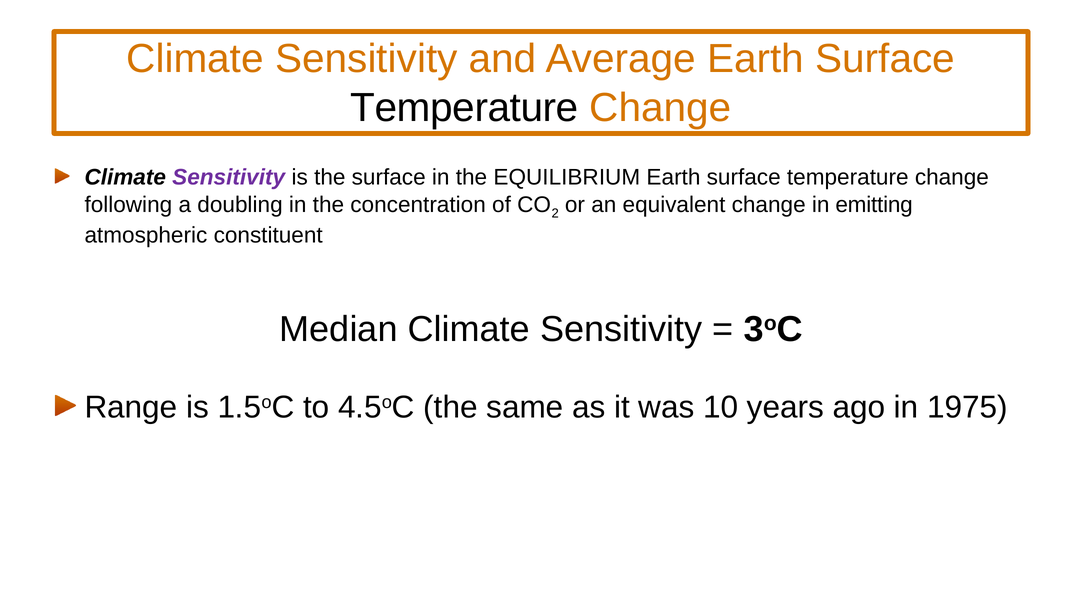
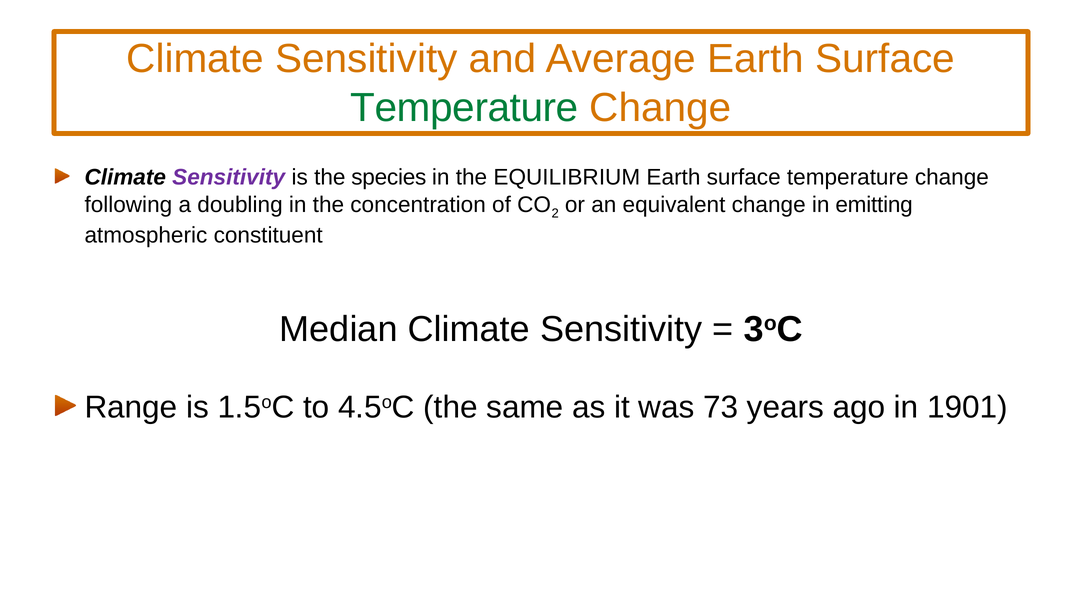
Temperature colour: black -> green (464, 108)
the surface: surface -> species (389, 177)
10: 10 -> 73 (721, 407)
1975: 1975 -> 1901 (968, 407)
